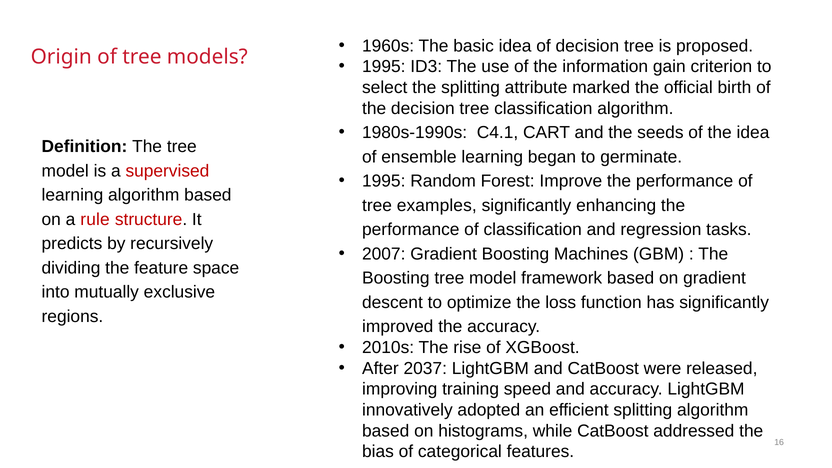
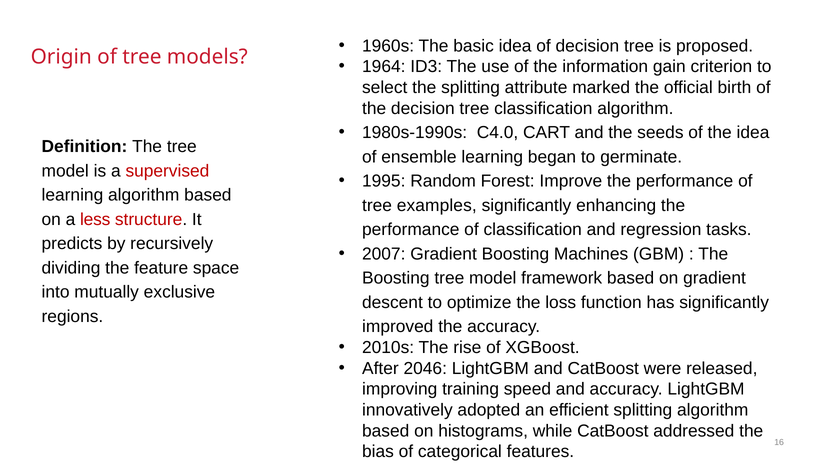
1995: 1995 -> 1964 (384, 67)
C4.1: C4.1 -> C4.0 (498, 133)
rule: rule -> less (95, 219)
2037: 2037 -> 2046 (425, 368)
